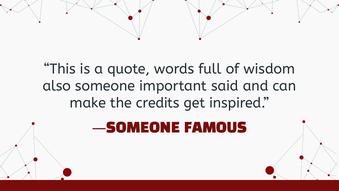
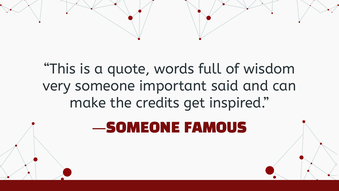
also: also -> very (57, 86)
